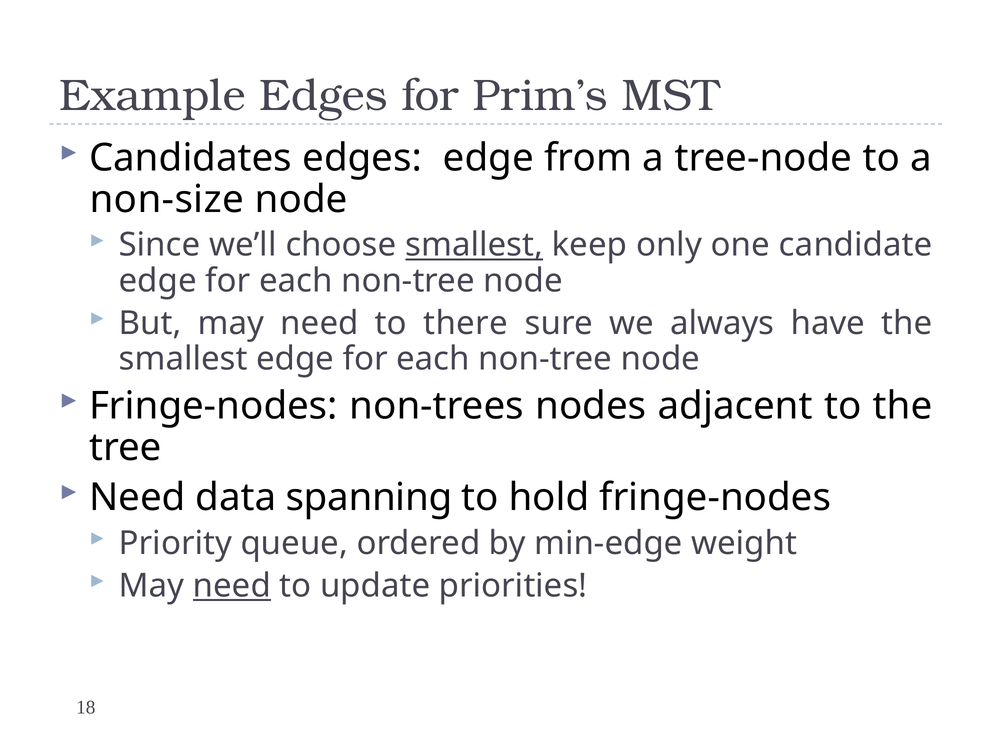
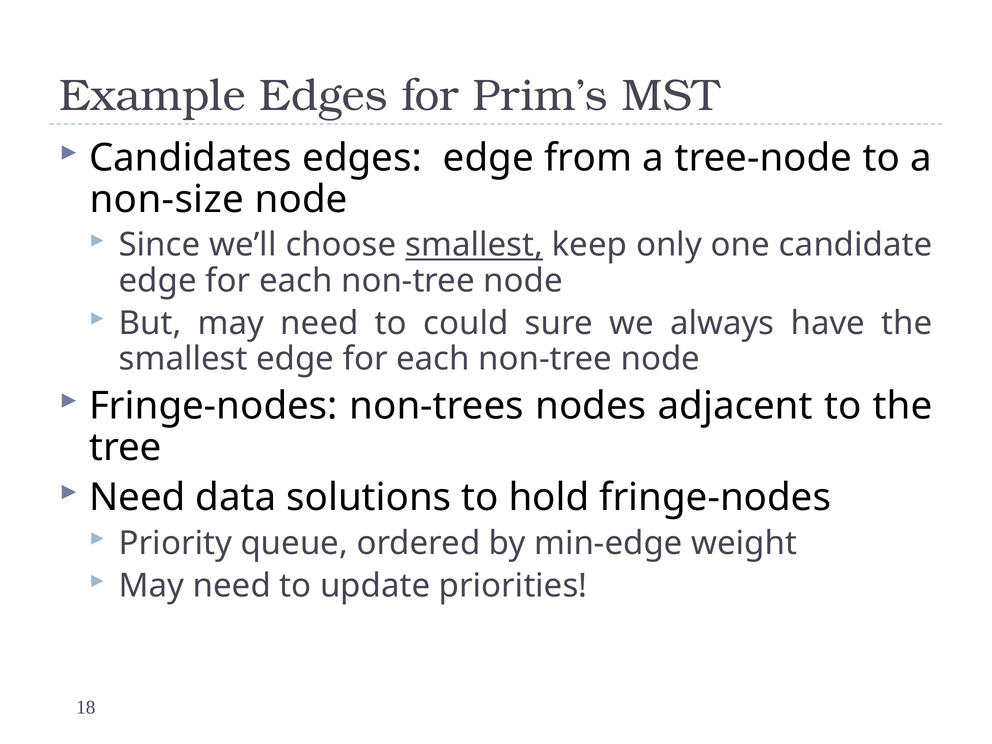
there: there -> could (466, 323)
spanning: spanning -> solutions (369, 498)
need underline: present -> none (232, 586)
